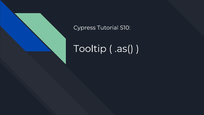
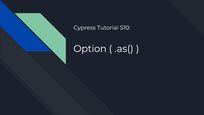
Tooltip: Tooltip -> Option (90, 49)
